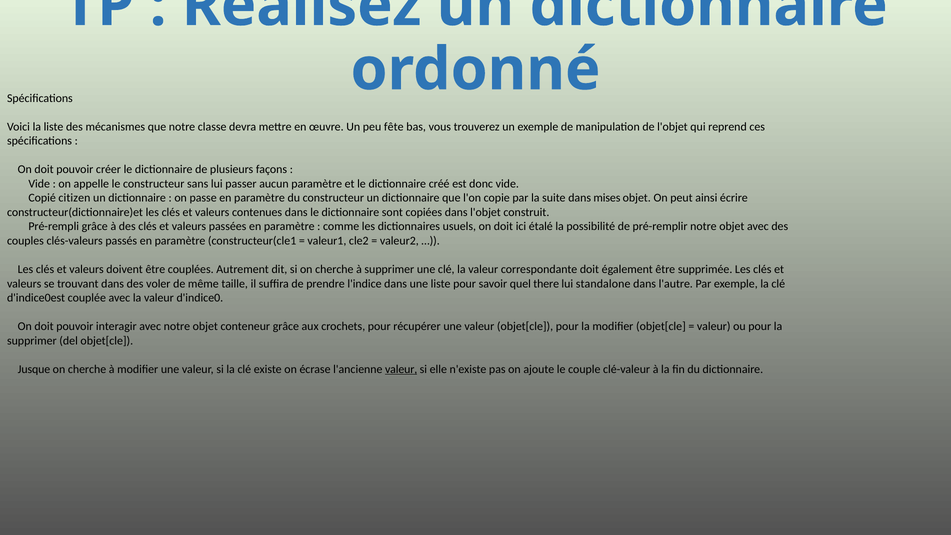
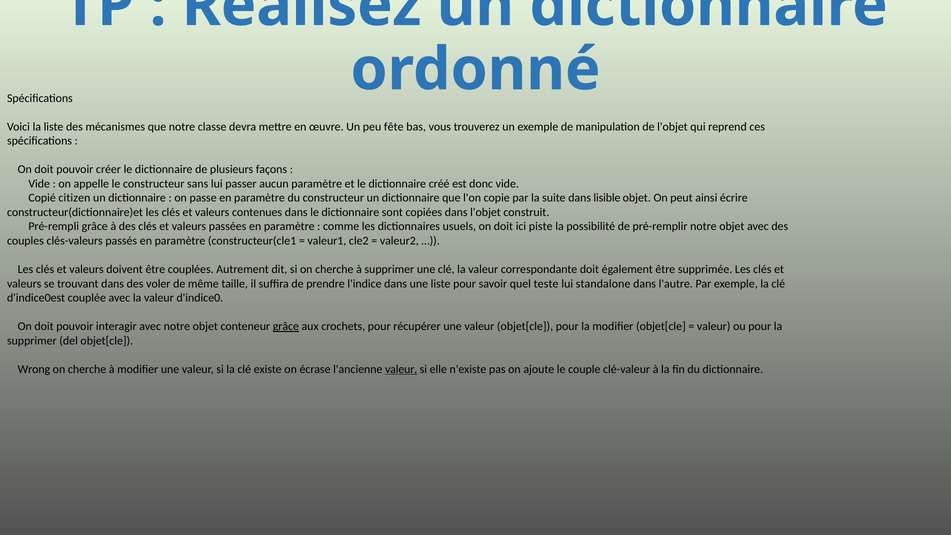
mises: mises -> lisible (607, 198)
étalé: étalé -> piste (541, 227)
there: there -> teste (546, 284)
grâce underline: none -> present (286, 326)
Jusque: Jusque -> Wrong (34, 369)
